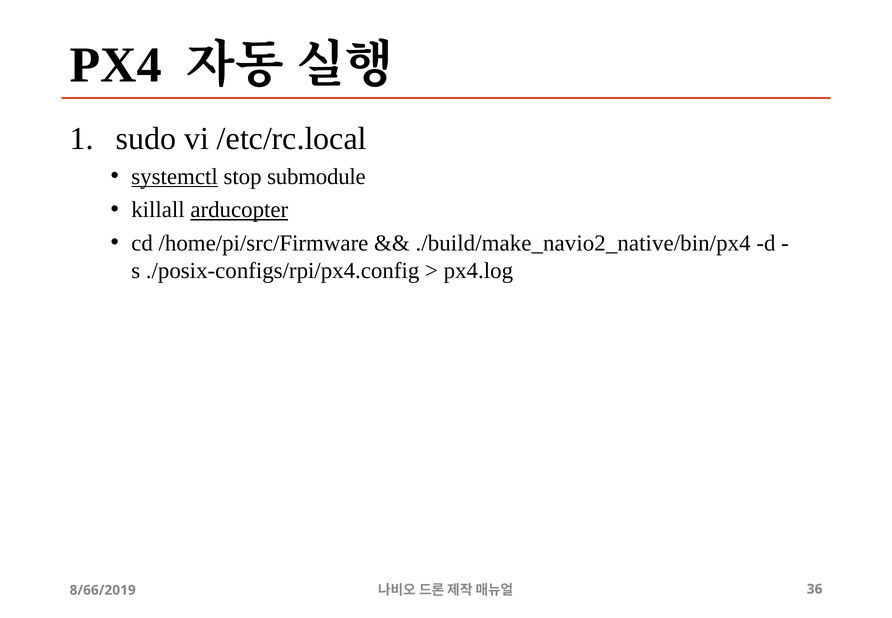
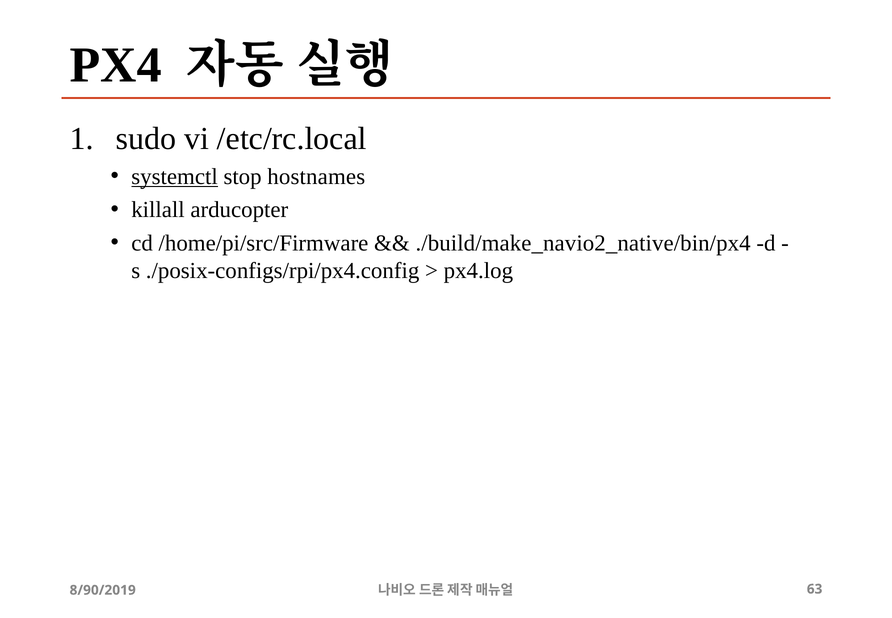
submodule: submodule -> hostnames (316, 177)
arducopter underline: present -> none (239, 210)
8/66/2019: 8/66/2019 -> 8/90/2019 (103, 590)
36: 36 -> 63 (815, 589)
